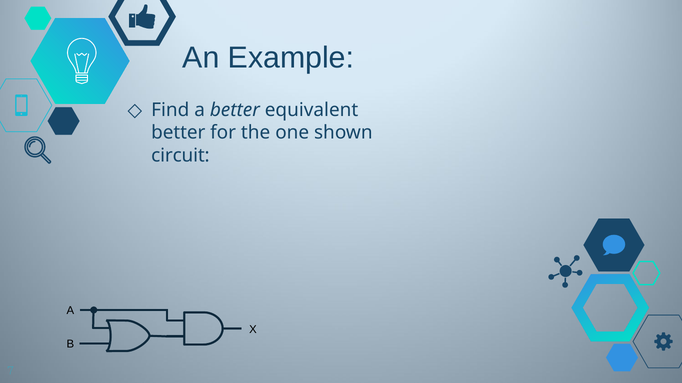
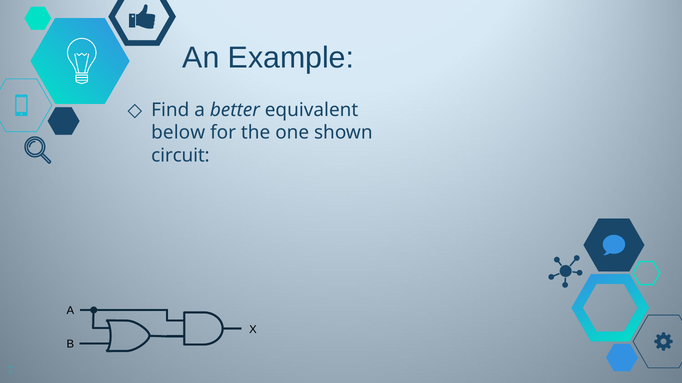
better: better -> below (178, 133)
